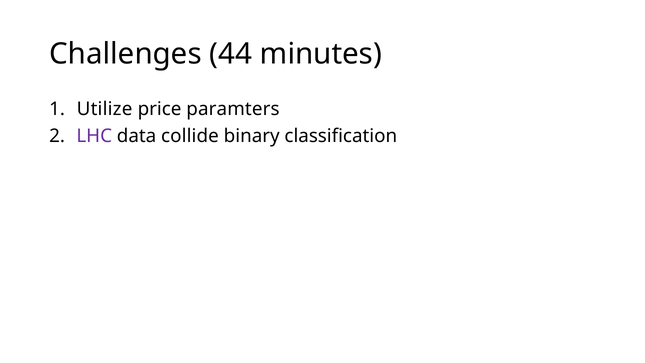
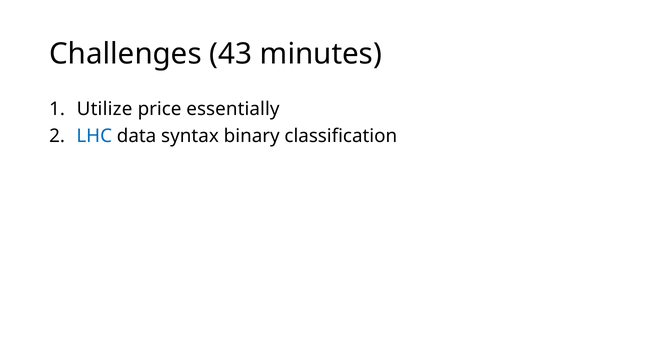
44: 44 -> 43 (231, 54)
paramters: paramters -> essentially (233, 109)
LHC colour: purple -> blue (94, 136)
collide: collide -> syntax (190, 136)
